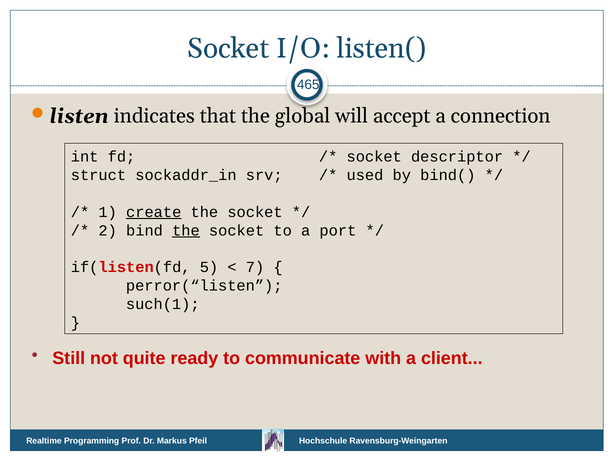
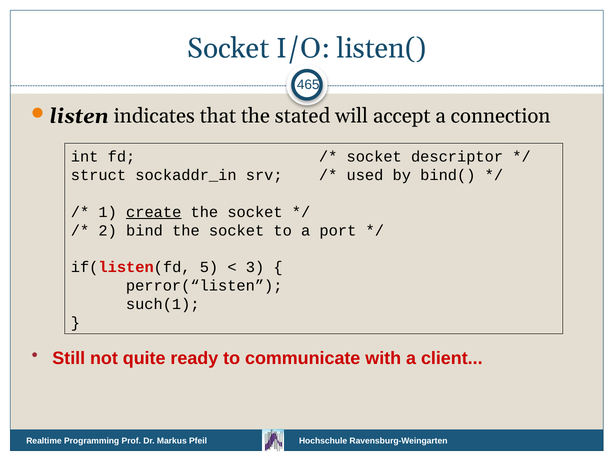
global: global -> stated (303, 116)
the underline: present -> none (186, 230)
7: 7 -> 3 (255, 267)
